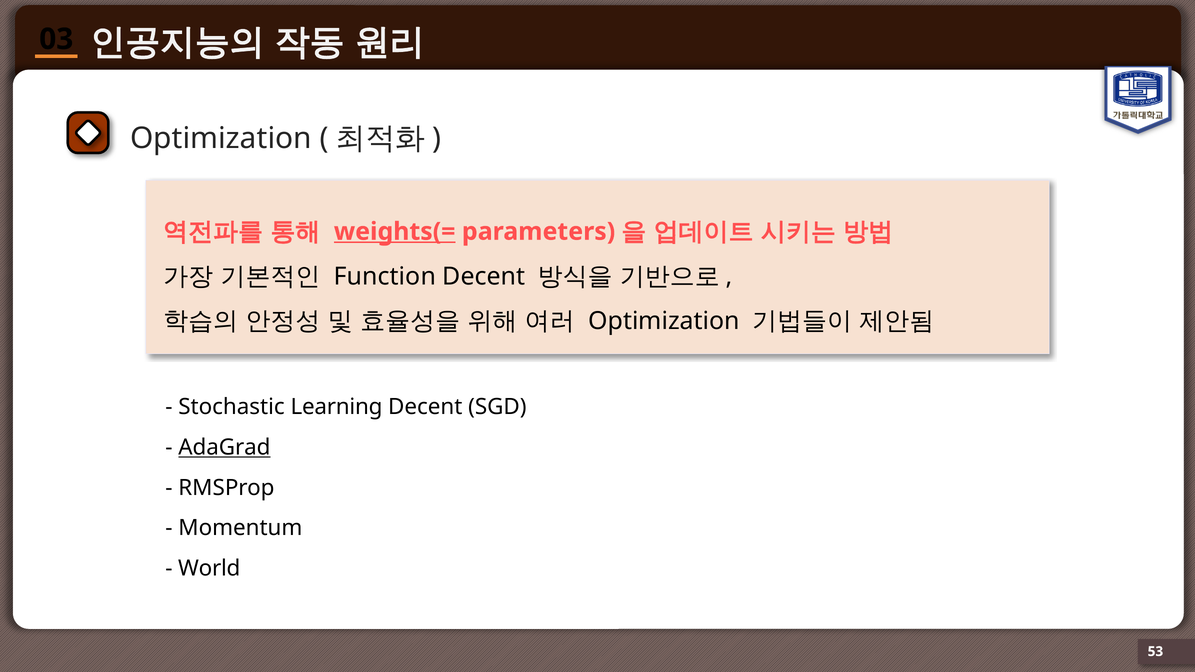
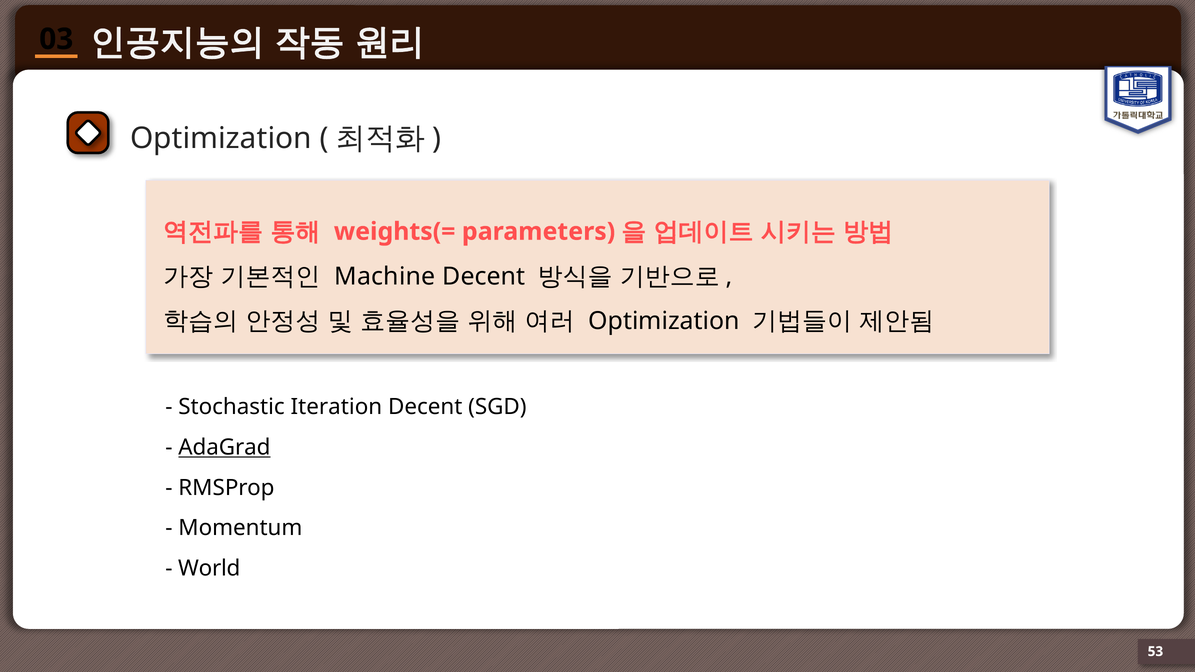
weights(= underline: present -> none (395, 232)
Function: Function -> Machine (385, 276)
Learning: Learning -> Iteration (336, 407)
